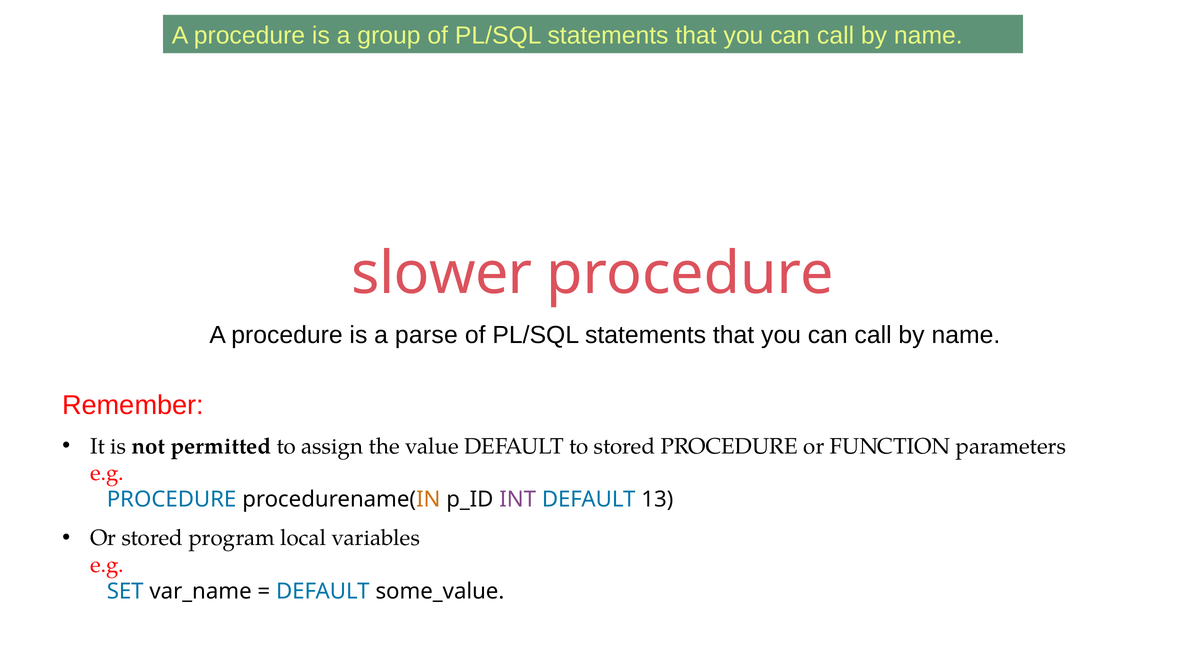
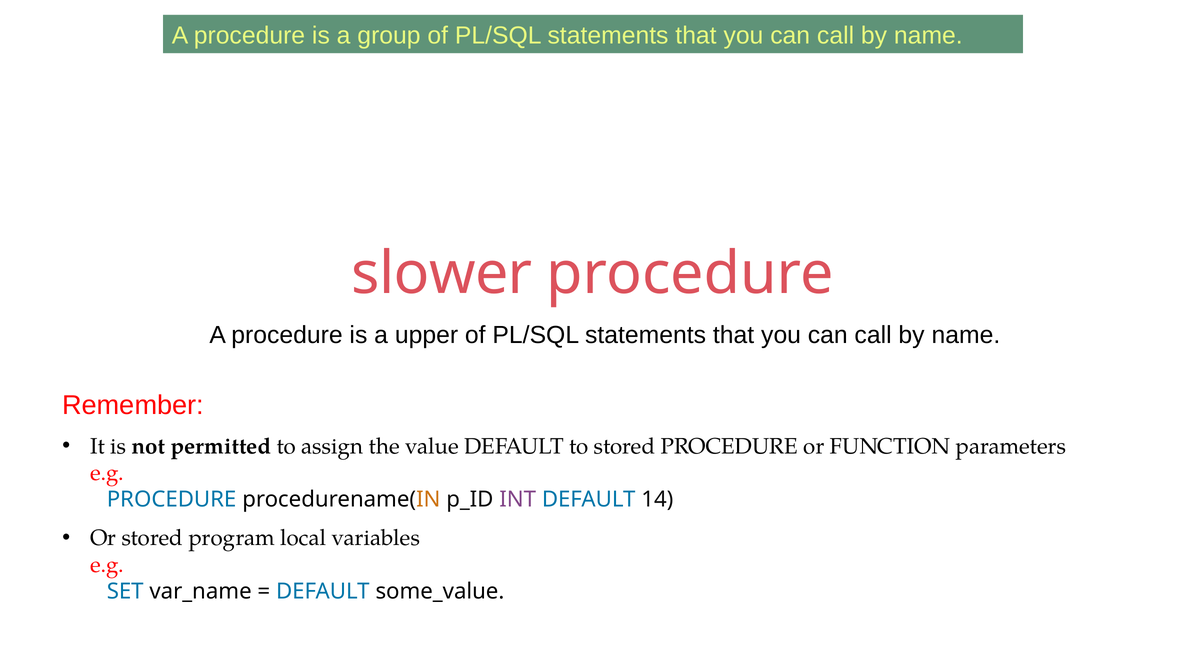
parse: parse -> upper (427, 335)
13: 13 -> 14 (657, 500)
